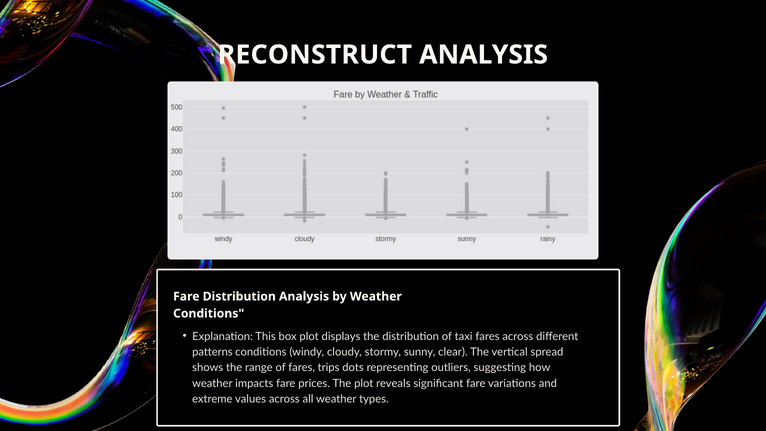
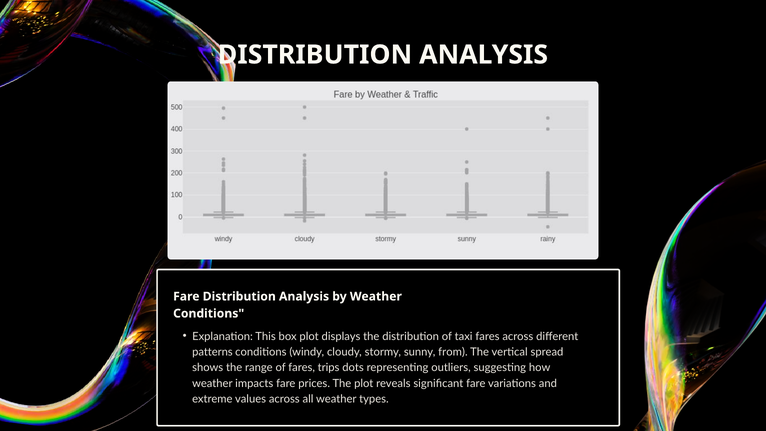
RECONSTRUCT: RECONSTRUCT -> DISTRIBUTION (315, 55)
clear: clear -> from (453, 352)
